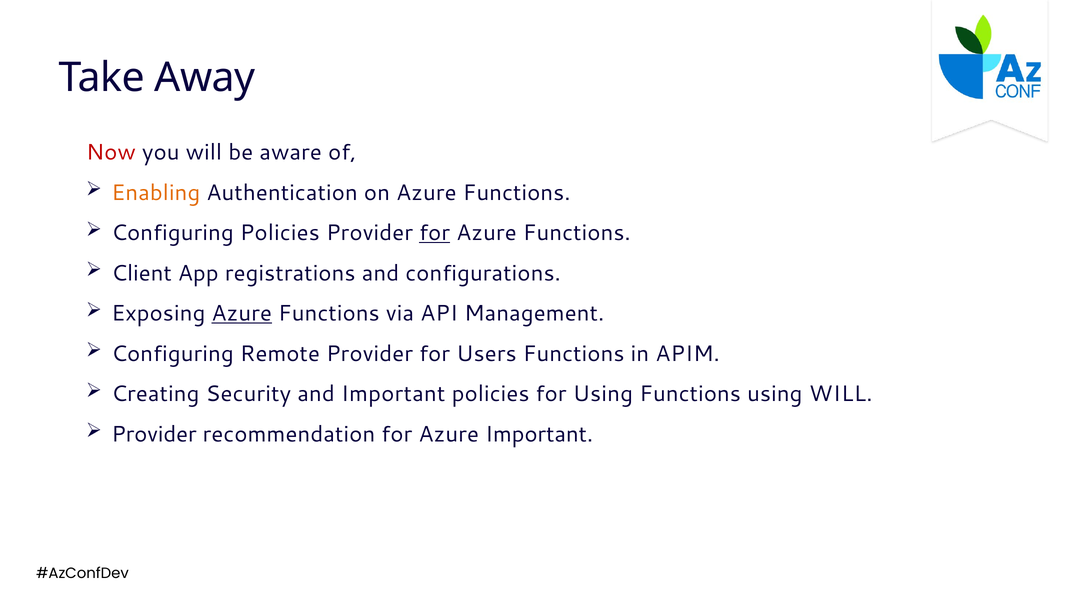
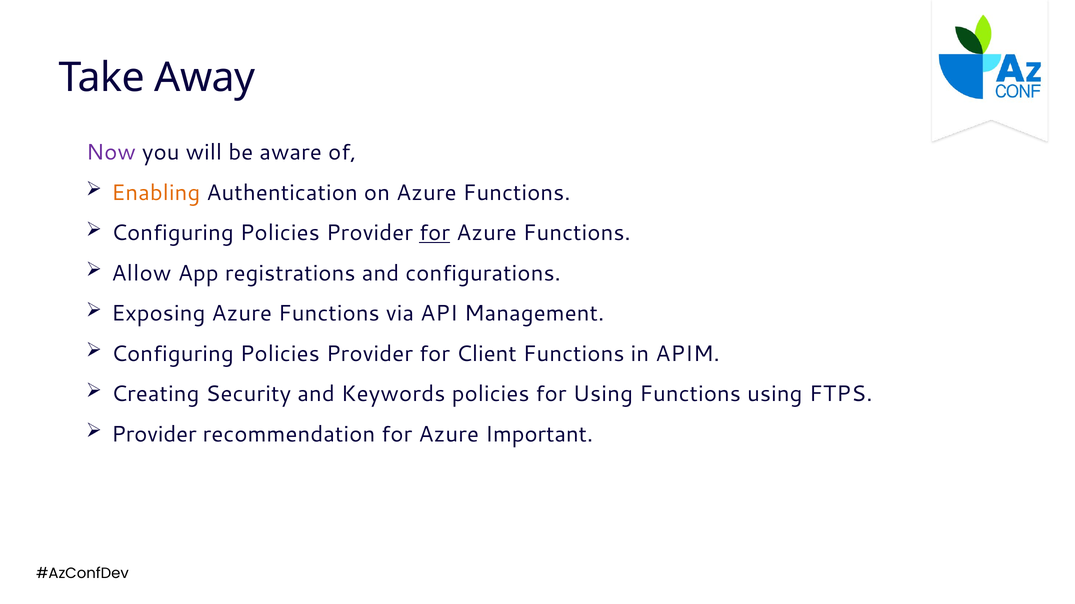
Now colour: red -> purple (111, 153)
Client: Client -> Allow (141, 273)
Azure underline: present -> none (242, 314)
Remote: Remote -> Policies (280, 354)
Users: Users -> Client (486, 354)
and Important: Important -> Keywords (393, 394)
using WILL: WILL -> FTPS (841, 394)
